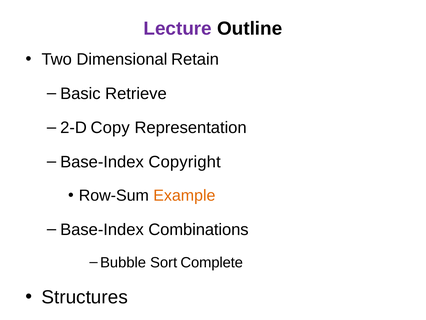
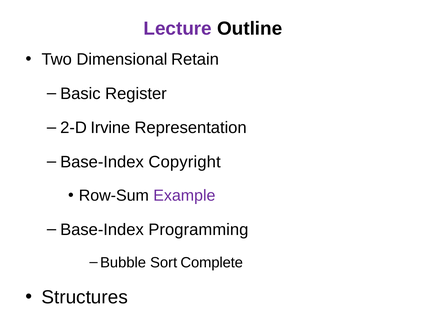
Retrieve: Retrieve -> Register (136, 93)
Copy: Copy -> Irvine (110, 128)
Example colour: orange -> purple (184, 195)
Combinations: Combinations -> Programming (198, 229)
